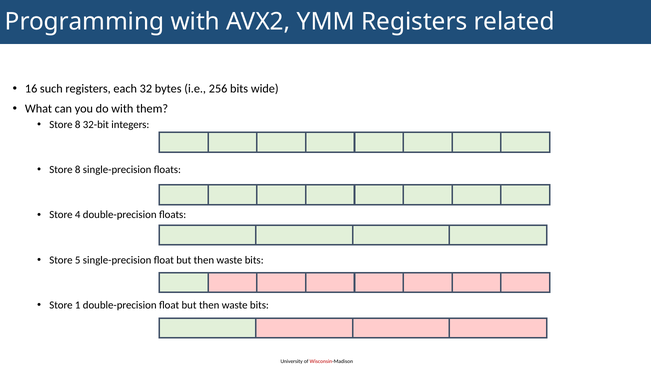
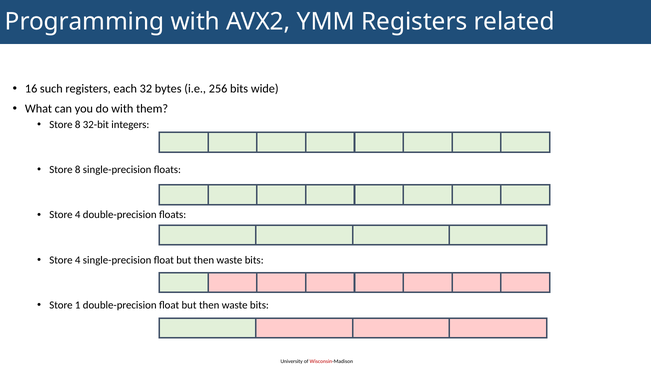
5: 5 -> 4 (78, 260)
